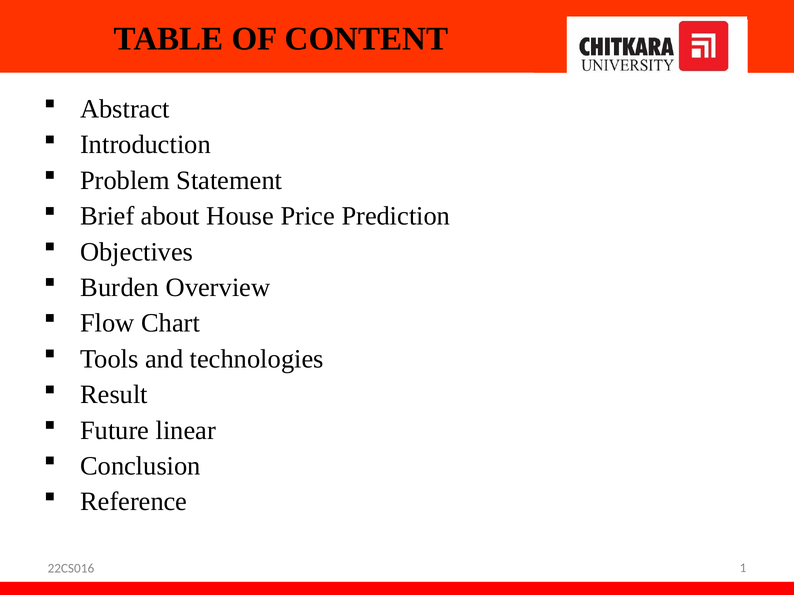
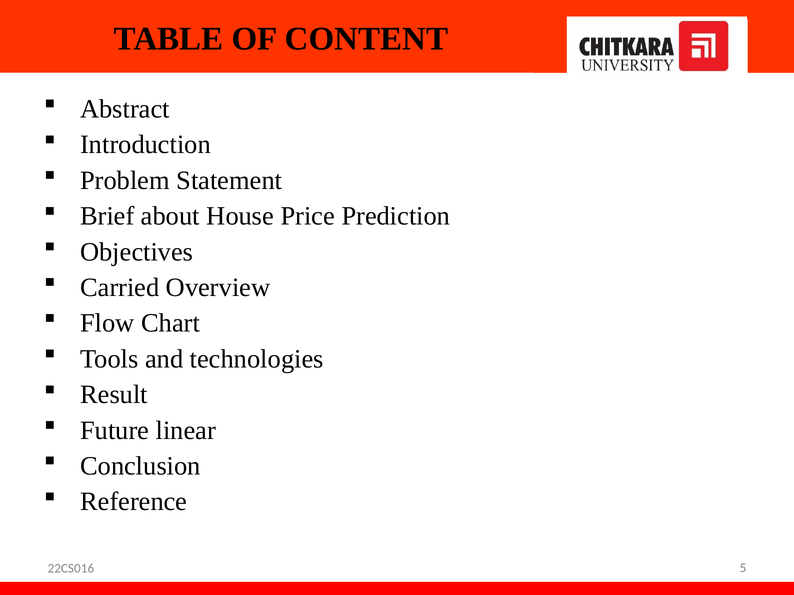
Burden: Burden -> Carried (120, 288)
1: 1 -> 5 (743, 569)
